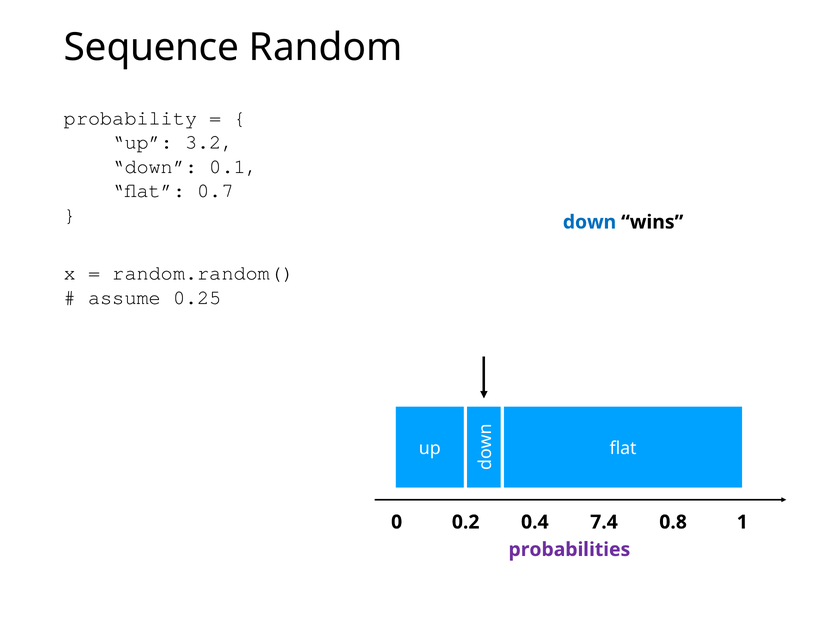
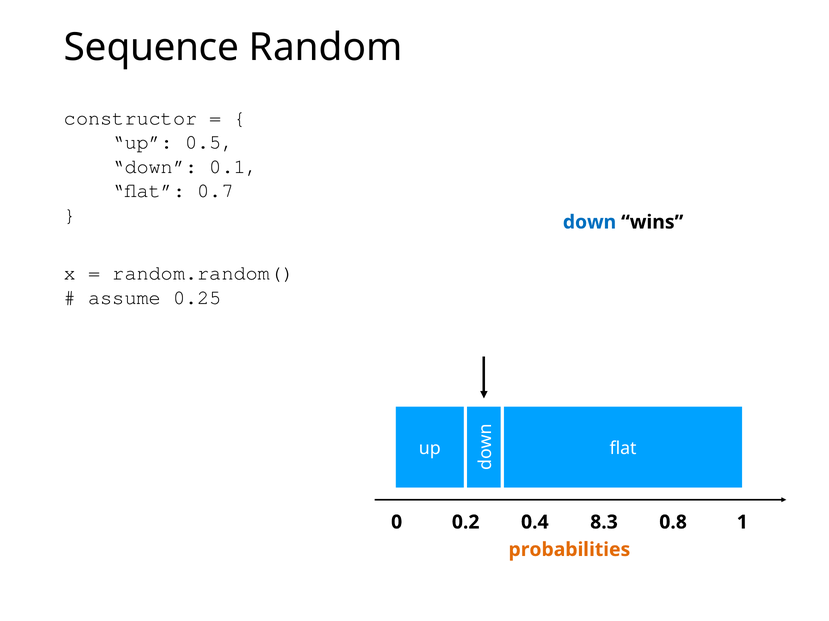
probability: probability -> constructor (131, 118)
3.2: 3.2 -> 0.5 (209, 142)
7.4: 7.4 -> 8.3 (604, 523)
probabilities colour: purple -> orange (569, 550)
